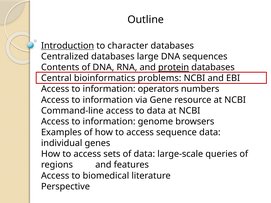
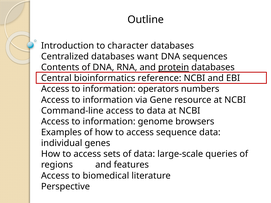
Introduction underline: present -> none (68, 46)
large: large -> want (148, 57)
problems: problems -> reference (159, 78)
